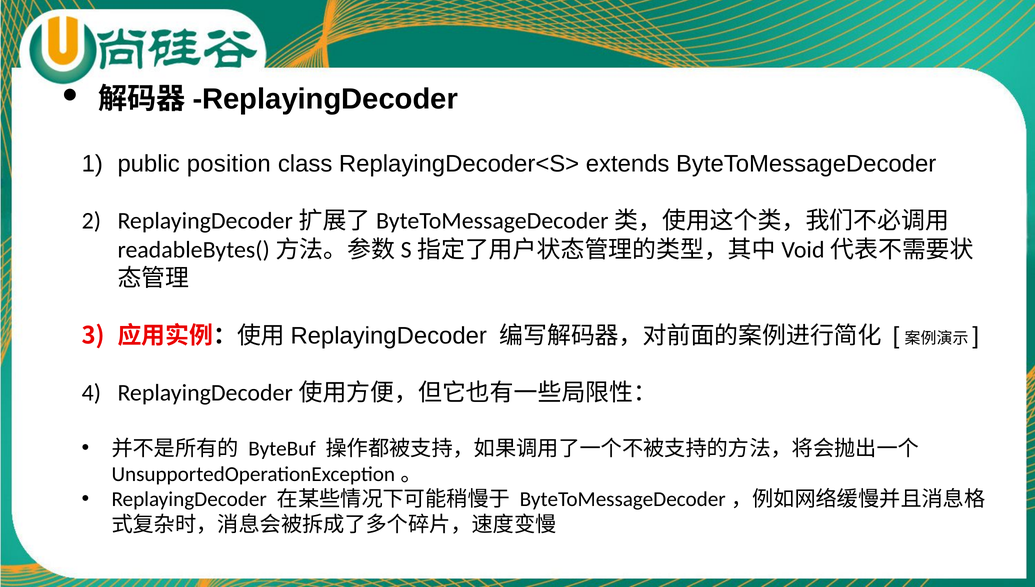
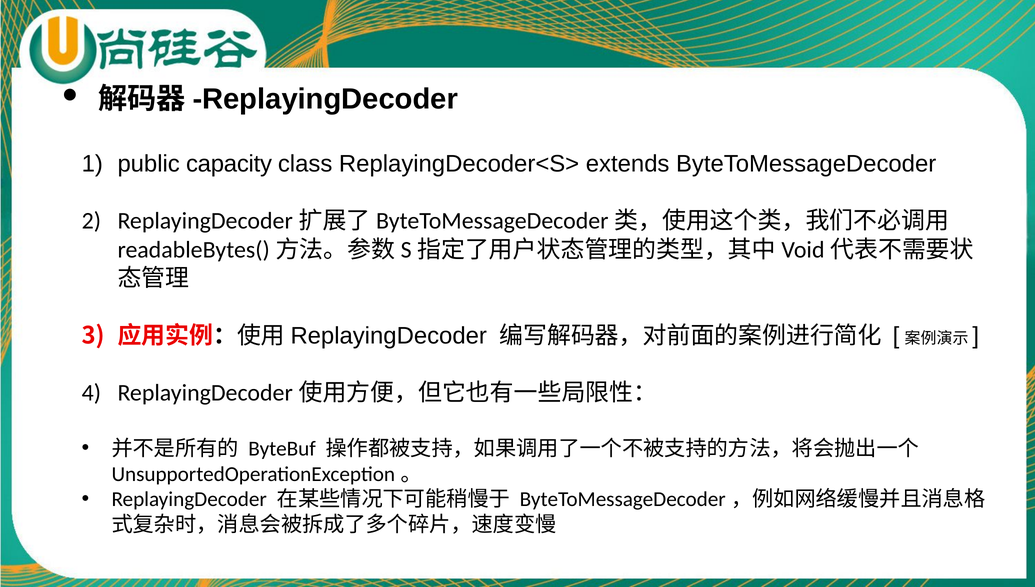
position: position -> capacity (229, 164)
